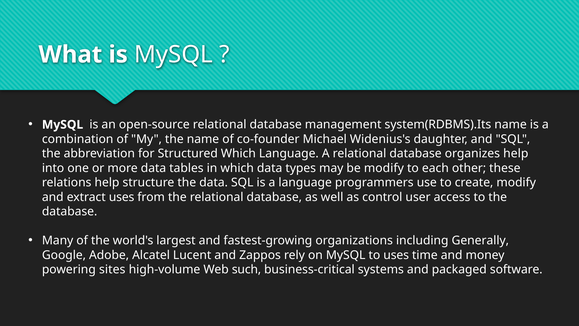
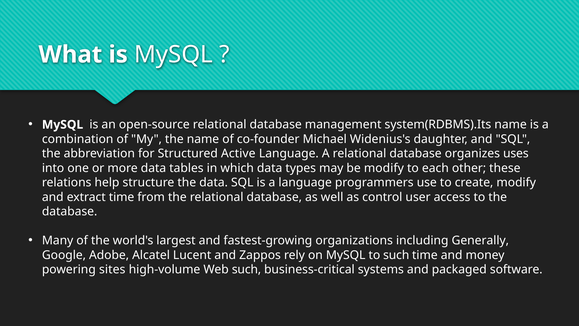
Structured Which: Which -> Active (238, 153)
organizes help: help -> uses (516, 153)
extract uses: uses -> time (122, 197)
to uses: uses -> such (396, 255)
